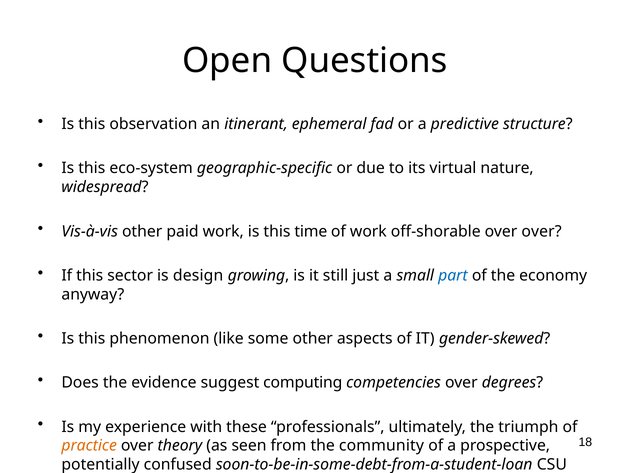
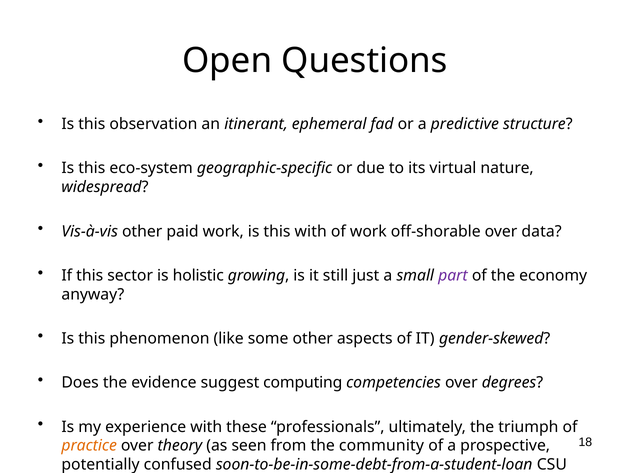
this time: time -> with (311, 231)
over over: over -> data (542, 231)
design: design -> holistic (198, 275)
part colour: blue -> purple (453, 275)
